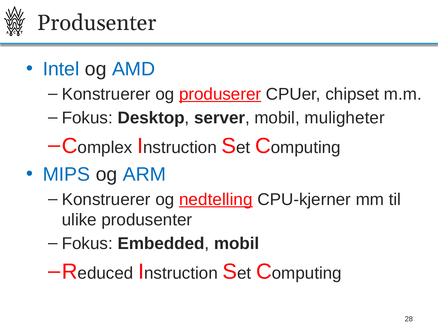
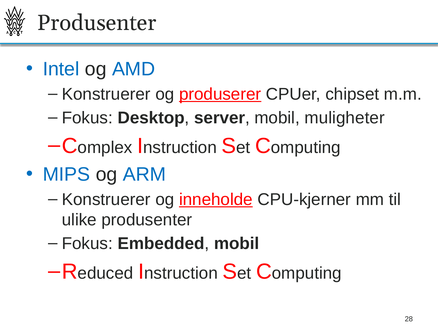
nedtelling: nedtelling -> inneholde (216, 200)
